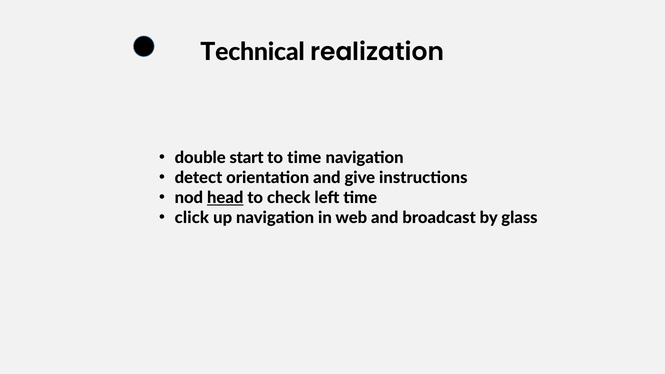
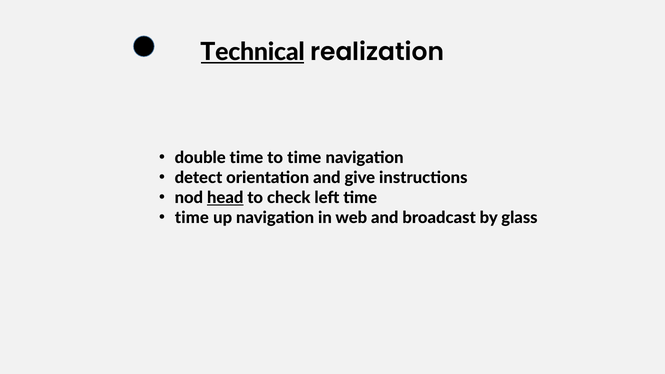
Technical underline: none -> present (253, 52)
double start: start -> time (246, 158)
click: click -> time (192, 218)
